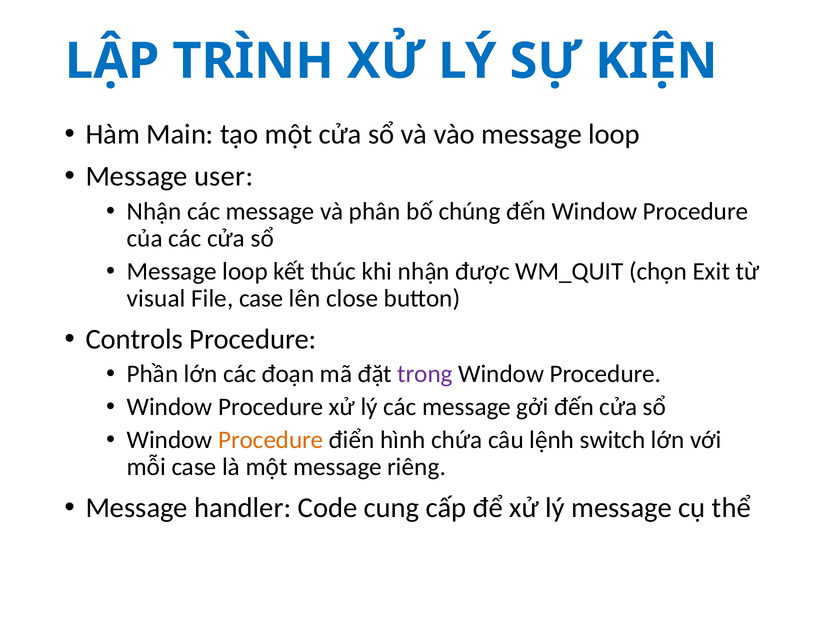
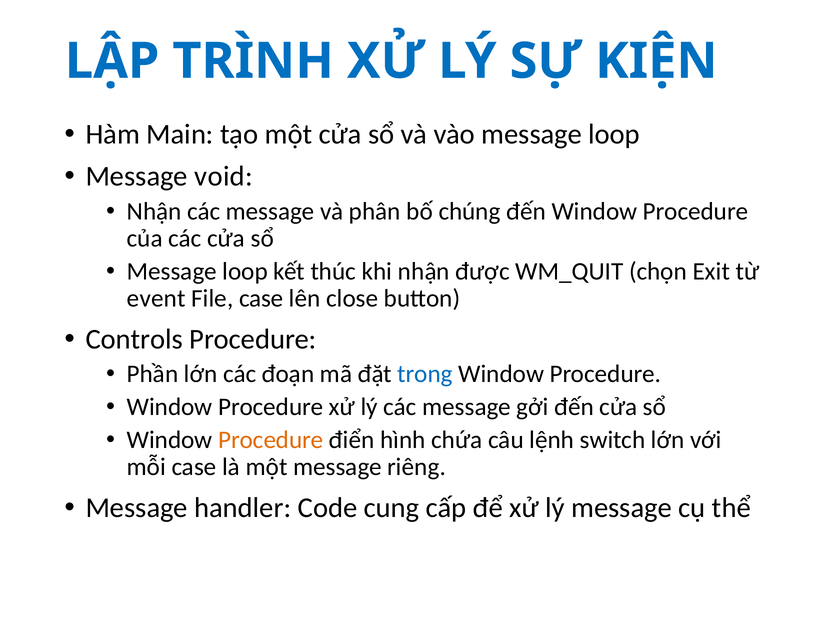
user: user -> void (224, 176)
visual: visual -> event (156, 299)
trong colour: purple -> blue (425, 374)
